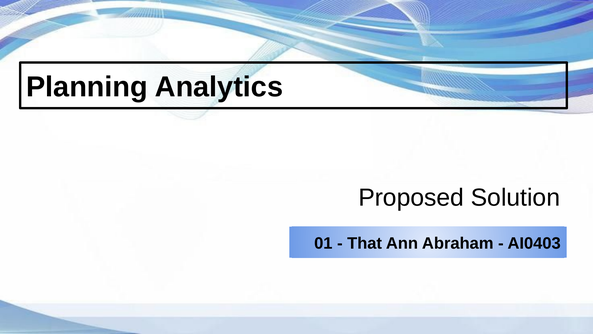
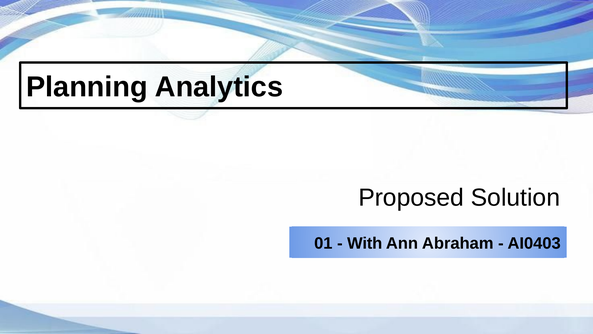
That: That -> With (365, 243)
